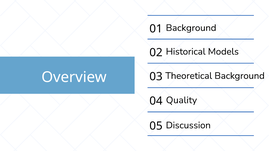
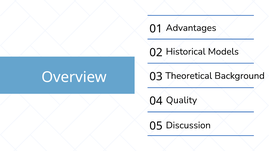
Background: Background -> Advantages (191, 28)
